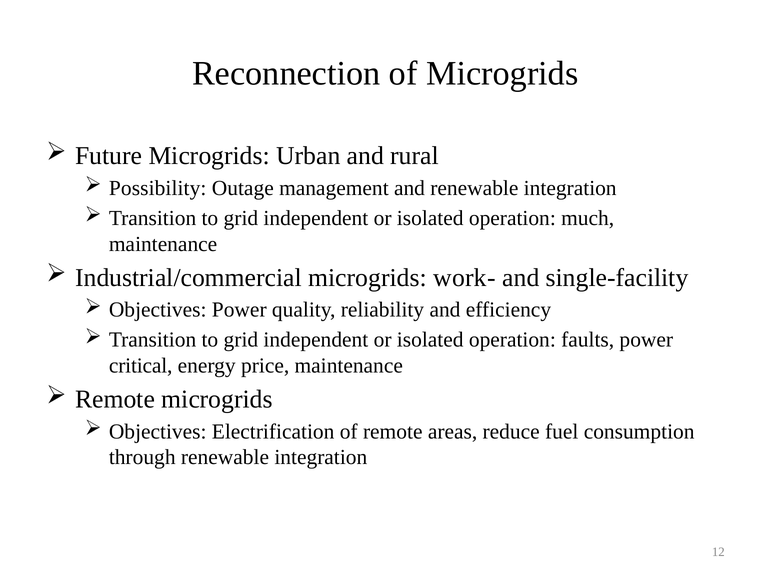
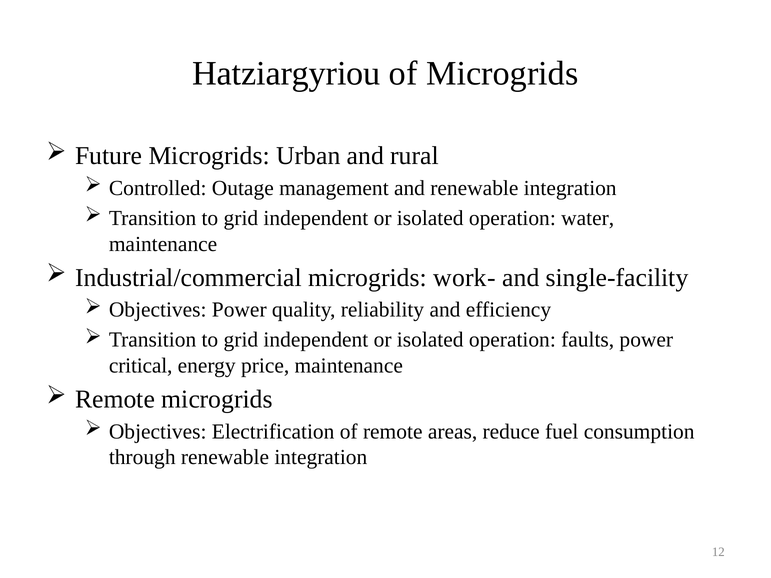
Reconnection: Reconnection -> Hatziargyriou (286, 74)
Possibility: Possibility -> Controlled (158, 188)
much: much -> water (588, 218)
